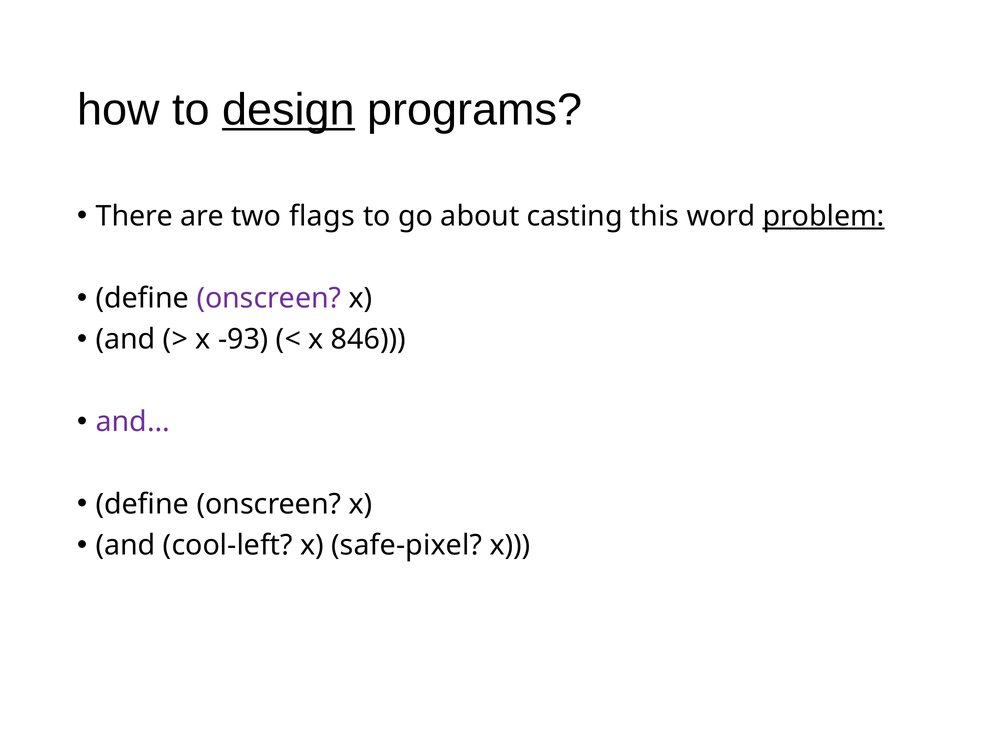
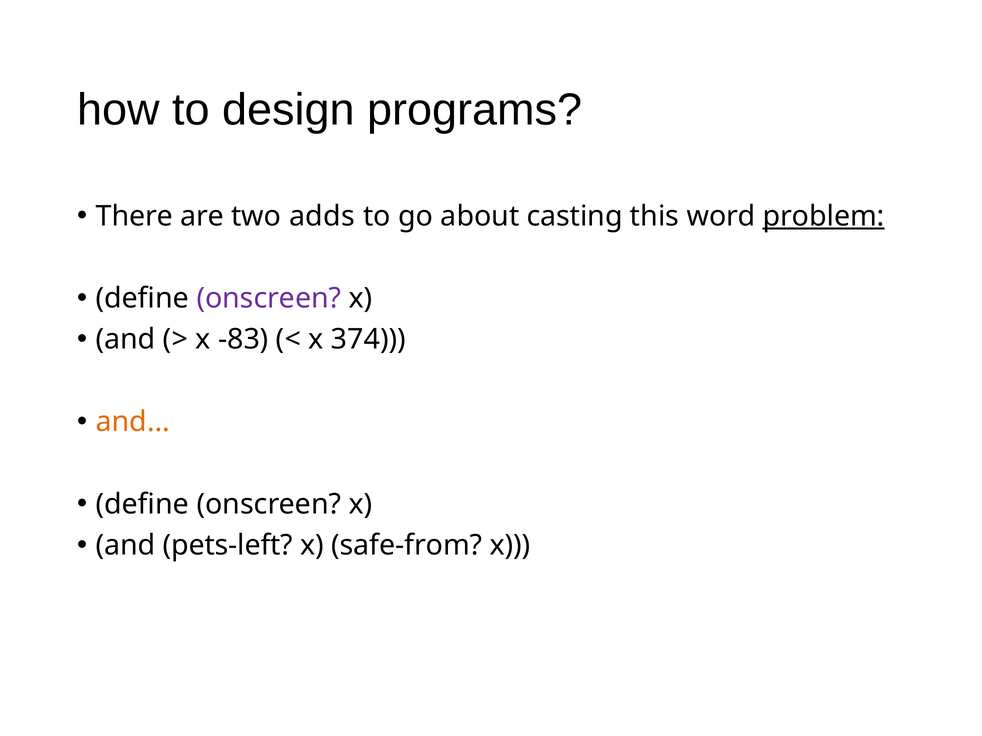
design underline: present -> none (288, 110)
flags: flags -> adds (322, 216)
-93: -93 -> -83 (243, 340)
846: 846 -> 374 (368, 340)
and colour: purple -> orange (133, 422)
cool-left: cool-left -> pets-left (228, 546)
safe-pixel: safe-pixel -> safe-from (407, 546)
